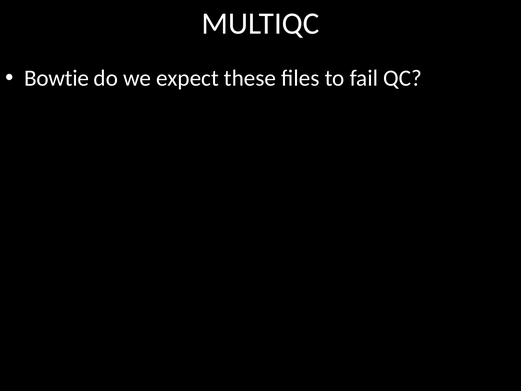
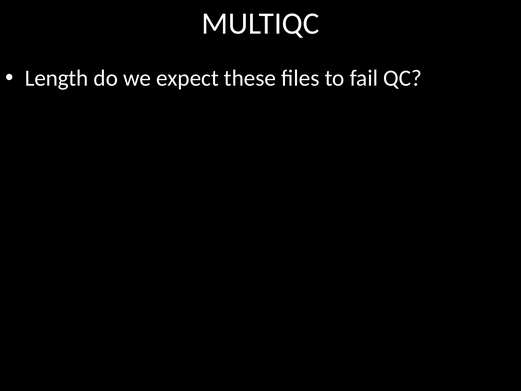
Bowtie: Bowtie -> Length (57, 78)
